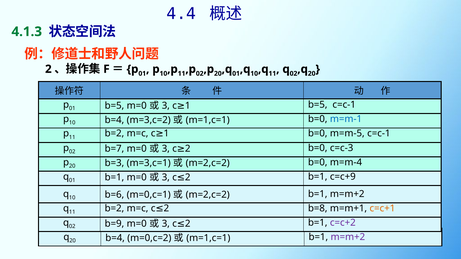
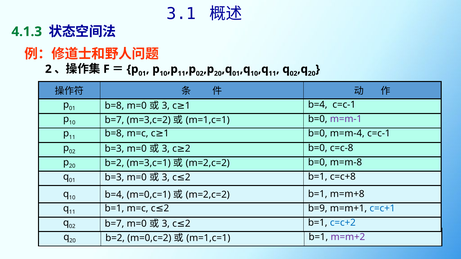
4.4: 4.4 -> 3.1 (181, 14)
b=5: b=5 -> b=4 (318, 105)
b=5: b=5 -> b=8 (114, 106)
b=4: b=4 -> b=7 (114, 120)
m=m-1 colour: blue -> purple (346, 119)
m=m-5: m=m-5 -> m=m-4 (347, 134)
b=2: b=2 -> b=8 (114, 134)
c=c-3: c=c-3 -> c=c-8 (342, 148)
b=7: b=7 -> b=3 (114, 149)
b=3: b=3 -> b=2 (114, 163)
m=m-4: m=m-4 -> m=m-8 (346, 162)
b=1: b=1 -> b=3 (114, 178)
c=c+9: c=c+9 -> c=c+8 (343, 177)
b=6: b=6 -> b=4 (114, 195)
m=m+2: m=m+2 -> m=m+8 (347, 194)
b=2: b=2 -> b=1 (114, 209)
b=8: b=8 -> b=9 (318, 209)
c=c+1 colour: orange -> blue (382, 209)
b=9: b=9 -> b=7 (114, 224)
c=c+2 colour: purple -> blue (343, 223)
b=4: b=4 -> b=2 (115, 238)
